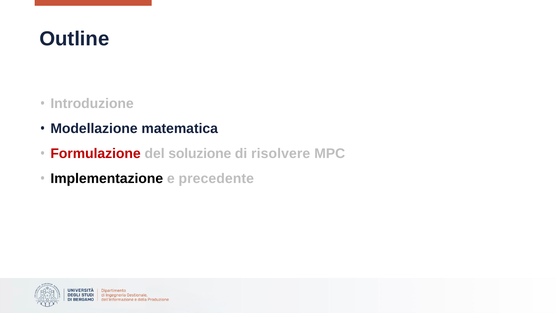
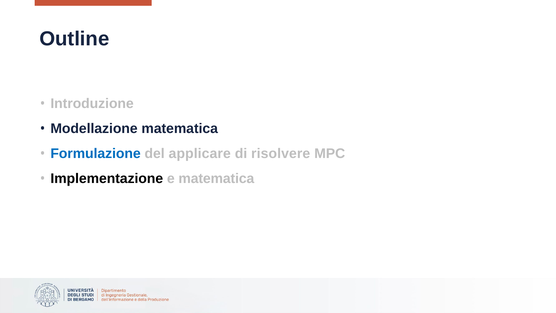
Formulazione colour: red -> blue (96, 154)
soluzione: soluzione -> applicare (200, 154)
e precedente: precedente -> matematica (216, 179)
